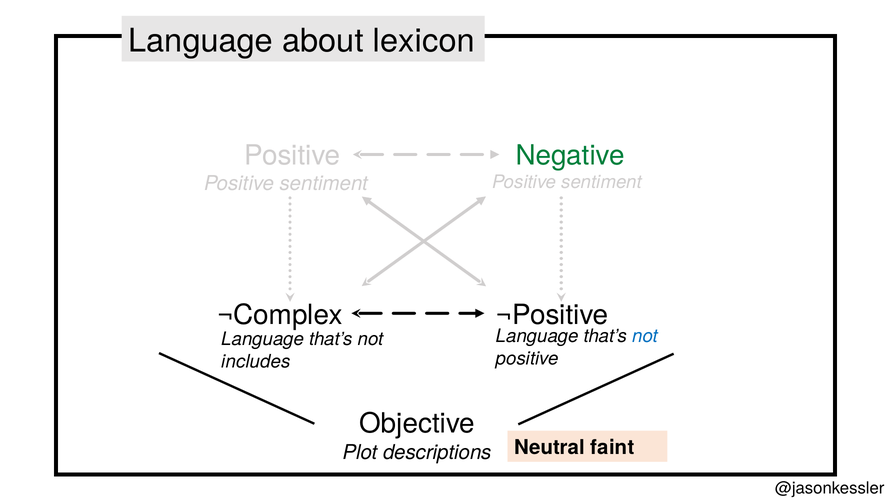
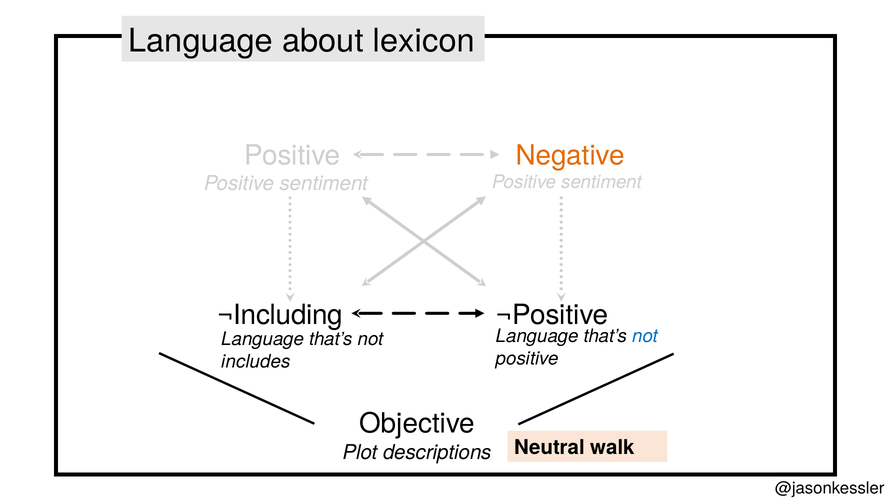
Negative colour: green -> orange (570, 155)
¬Complex: ¬Complex -> ¬Including (280, 315)
faint: faint -> walk (613, 447)
